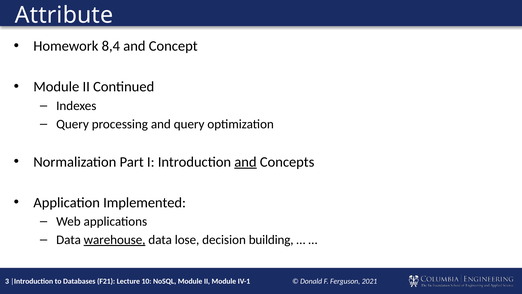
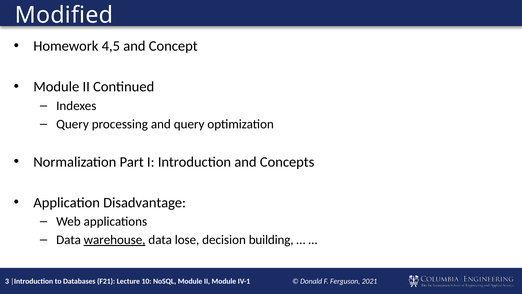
Attribute: Attribute -> Modified (64, 15)
8,4: 8,4 -> 4,5 (111, 46)
and underline: present -> none (245, 162)
Implemented: Implemented -> Disadvantage (145, 202)
